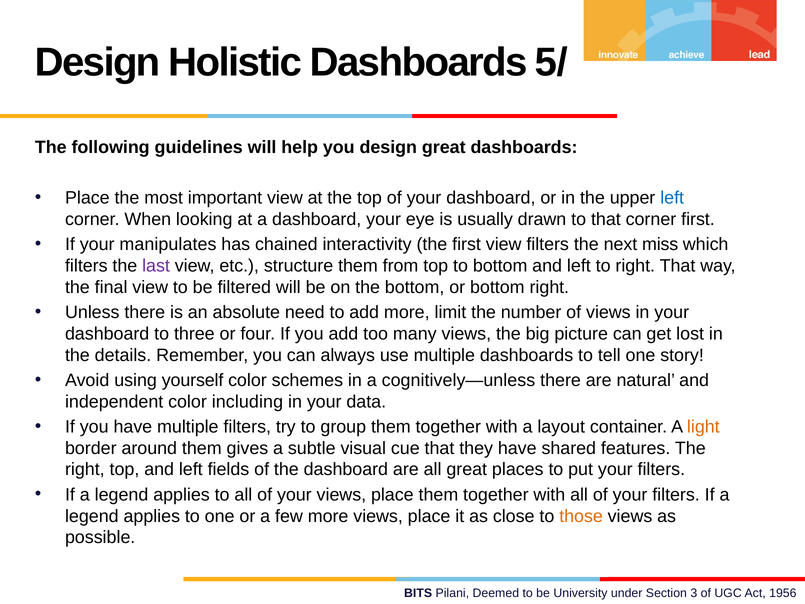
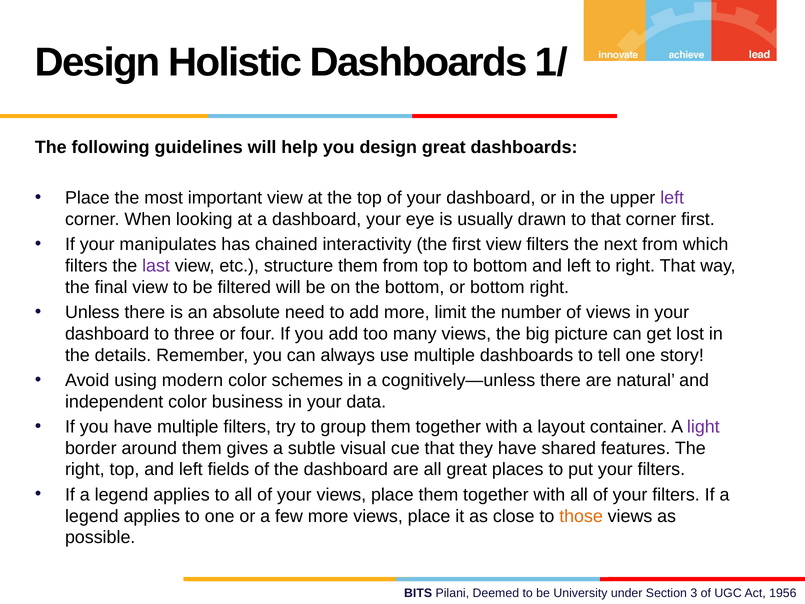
5/: 5/ -> 1/ (552, 62)
left colour: blue -> purple (672, 198)
next miss: miss -> from (660, 244)
yourself: yourself -> modern (192, 380)
including: including -> business (247, 401)
light colour: orange -> purple (703, 426)
